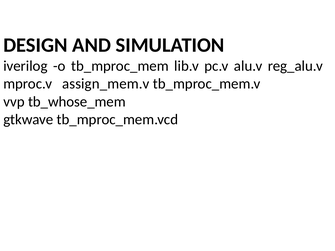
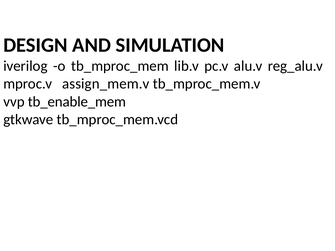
tb_whose_mem: tb_whose_mem -> tb_enable_mem (77, 102)
